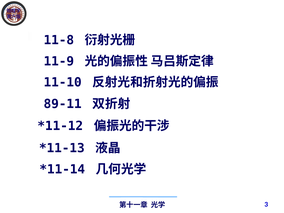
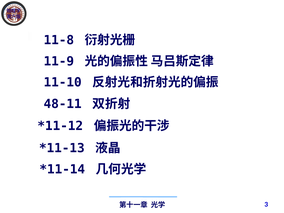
89-11: 89-11 -> 48-11 (63, 104)
